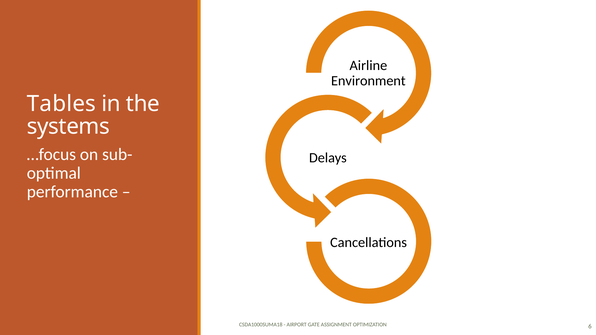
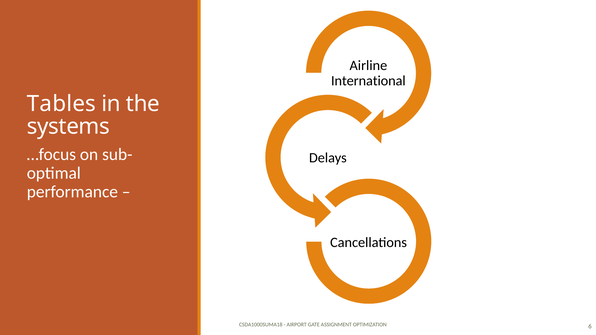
Environment: Environment -> International (368, 81)
